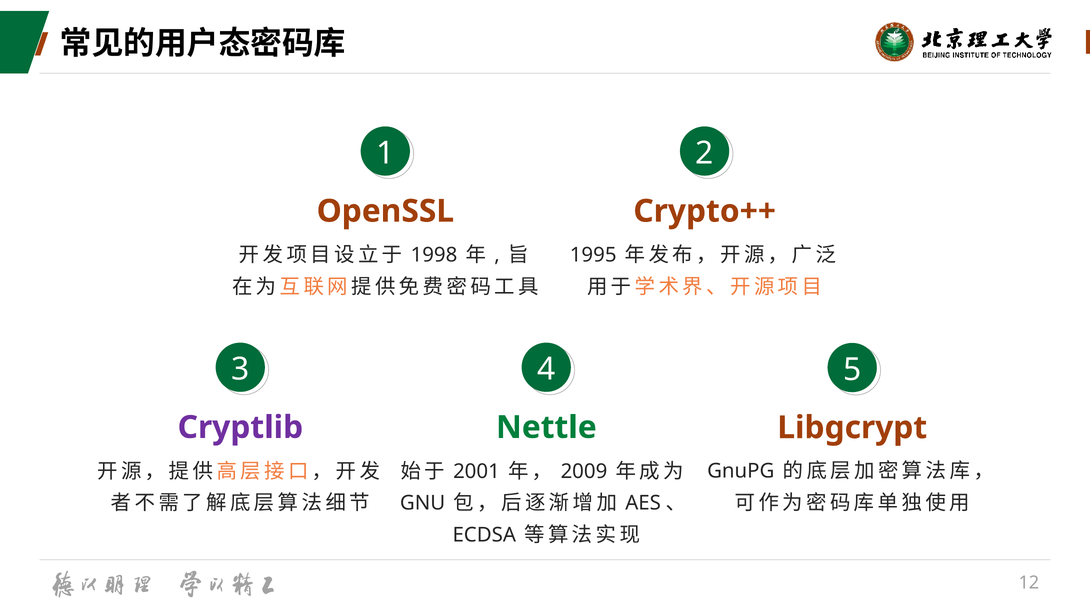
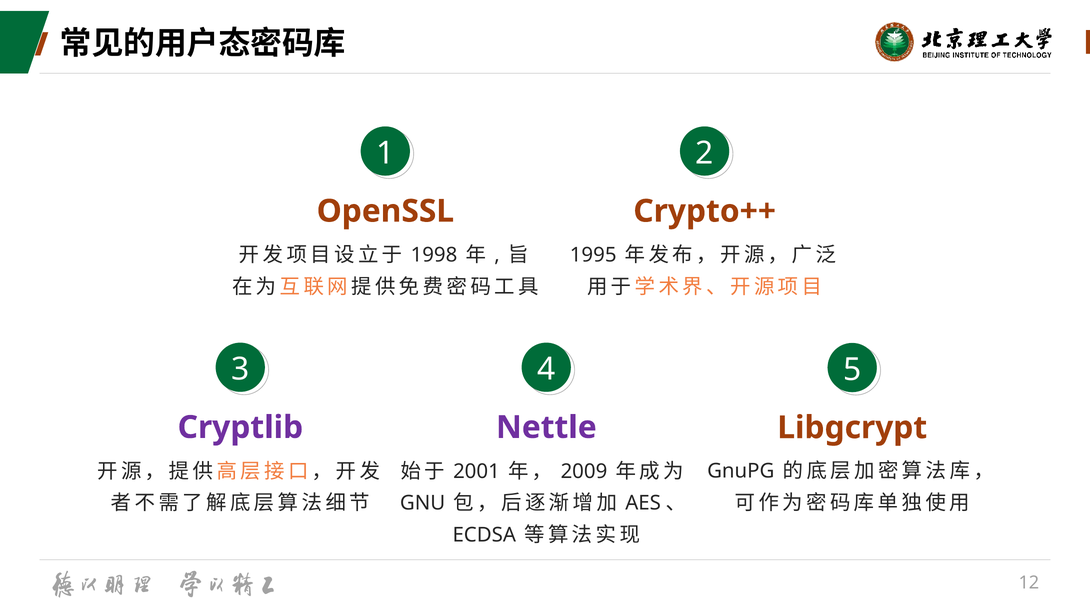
Nettle colour: green -> purple (546, 428)
